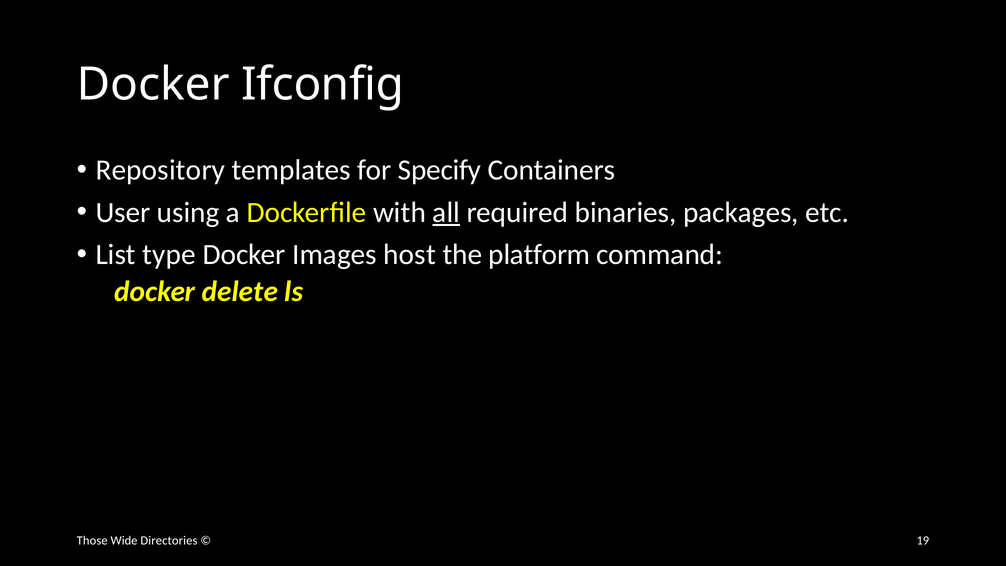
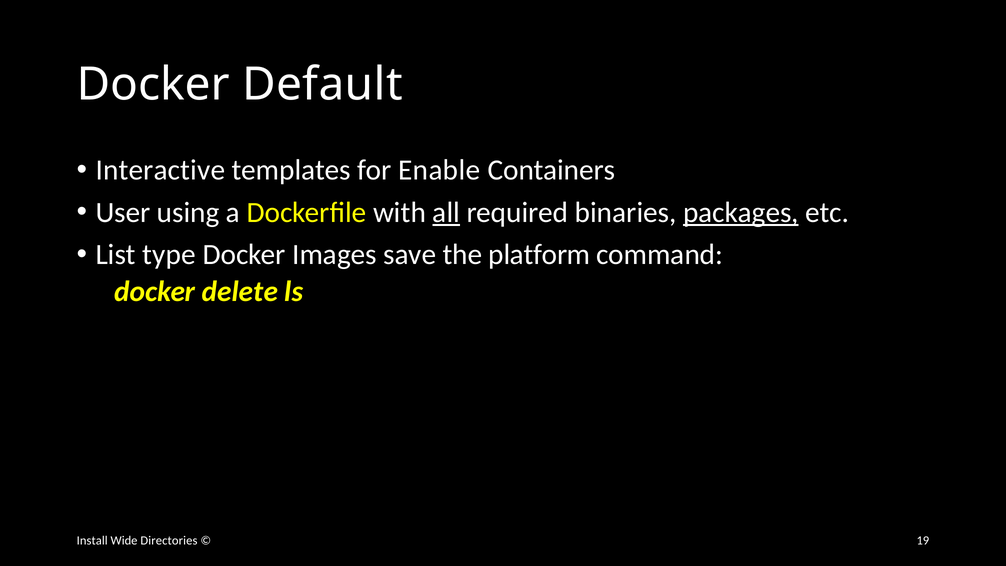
Ifconfig: Ifconfig -> Default (322, 85)
Repository: Repository -> Interactive (160, 170)
Specify: Specify -> Enable (439, 170)
packages underline: none -> present (741, 212)
host: host -> save (410, 254)
Those: Those -> Install (92, 540)
